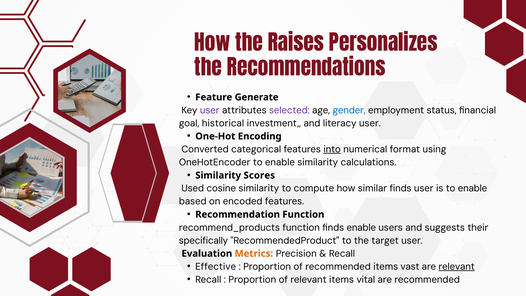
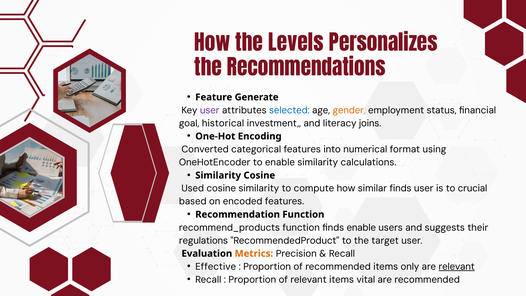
Raises: Raises -> Levels (296, 44)
selected colour: purple -> blue (289, 110)
gender colour: blue -> orange (349, 110)
literacy user: user -> joins (370, 123)
into underline: present -> none (332, 149)
Similarity Scores: Scores -> Cosine (259, 175)
is to enable: enable -> crucial (473, 188)
specifically: specifically -> regulations (203, 240)
vast: vast -> only (410, 266)
